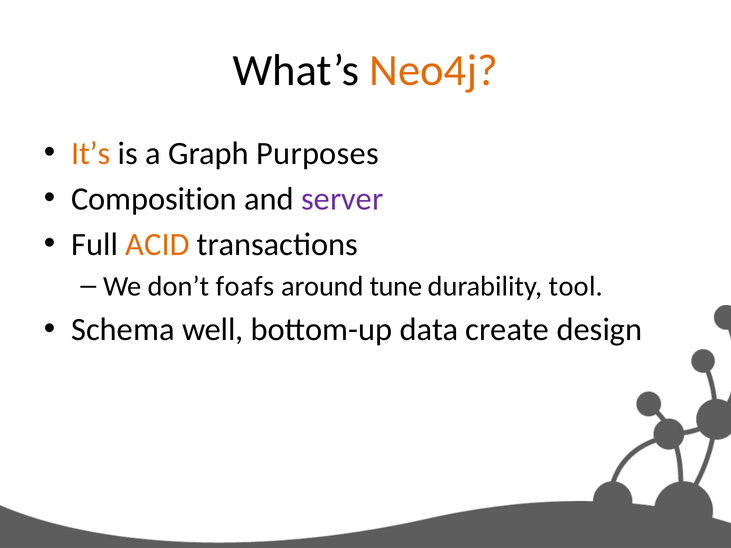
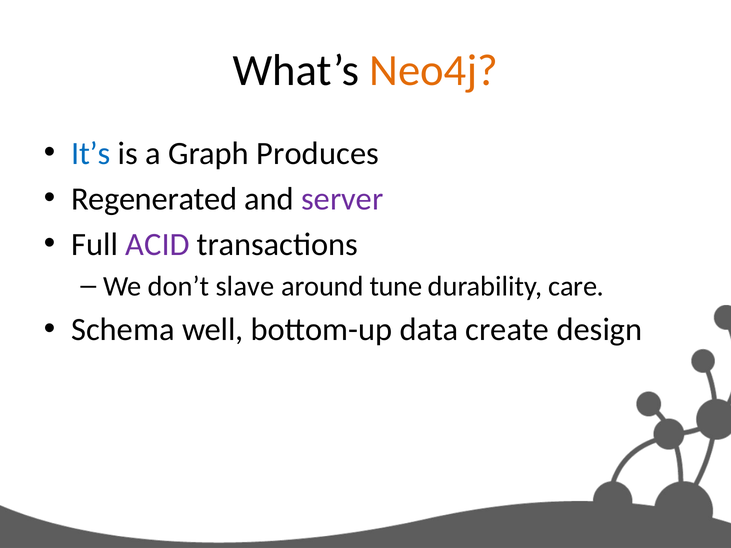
It’s colour: orange -> blue (91, 153)
Purposes: Purposes -> Produces (318, 153)
Composition: Composition -> Regenerated (154, 199)
ACID colour: orange -> purple (158, 244)
foafs: foafs -> slave (245, 286)
tool: tool -> care (576, 286)
